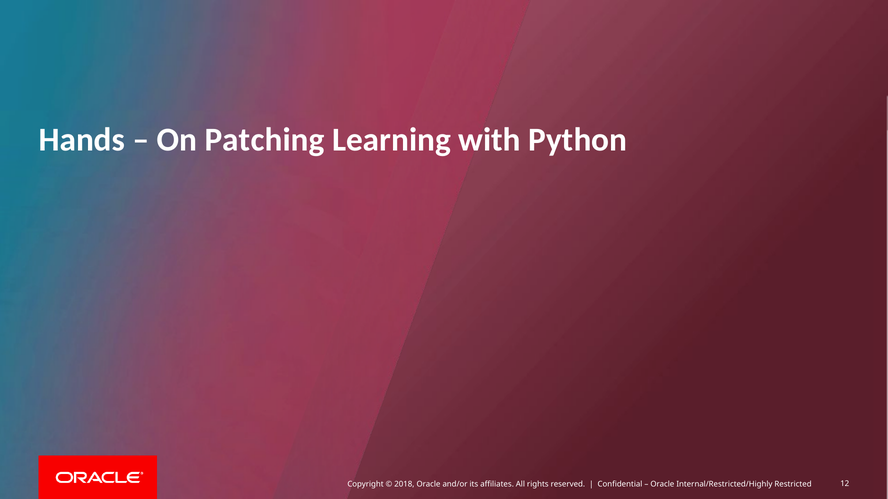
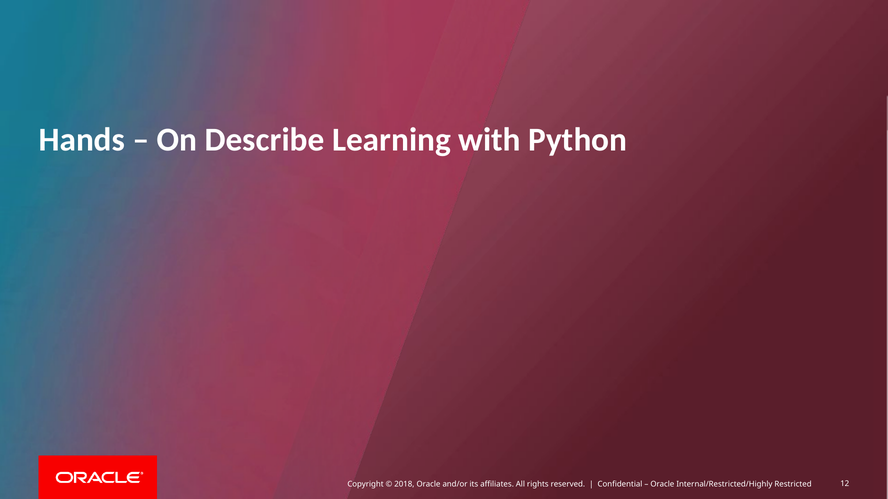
Patching: Patching -> Describe (265, 140)
